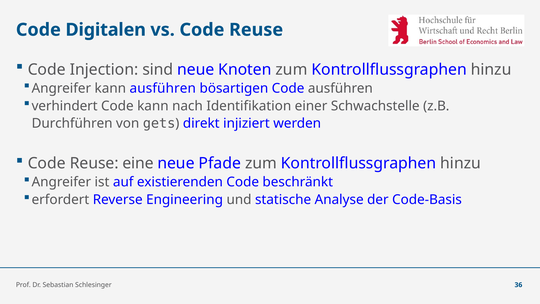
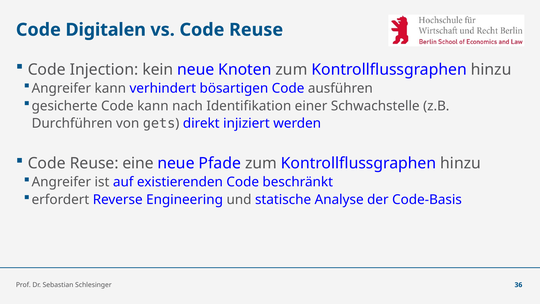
sind: sind -> kein (158, 69)
kann ausführen: ausführen -> verhindert (163, 88)
verhindert: verhindert -> gesicherte (65, 106)
